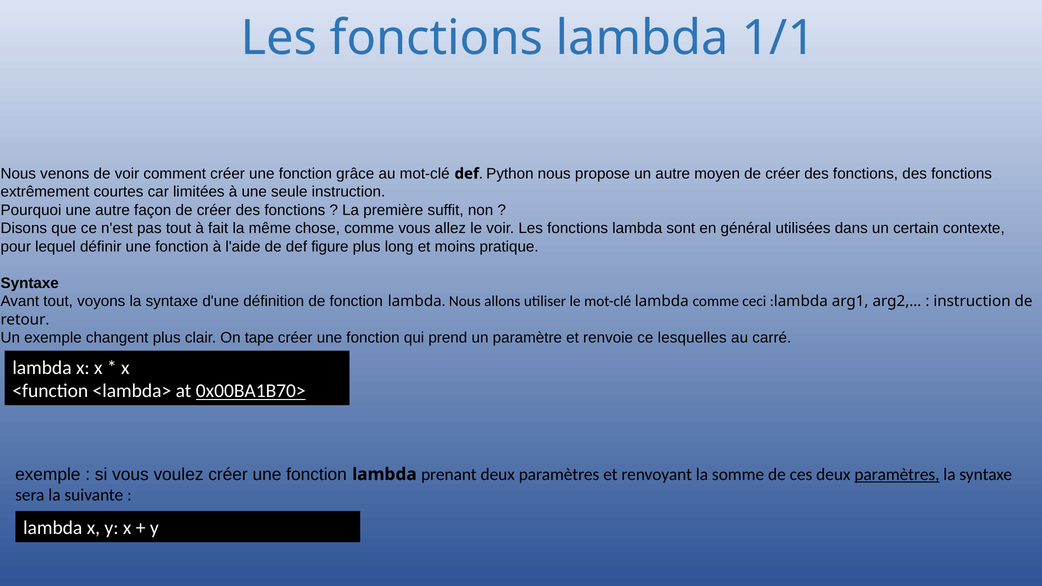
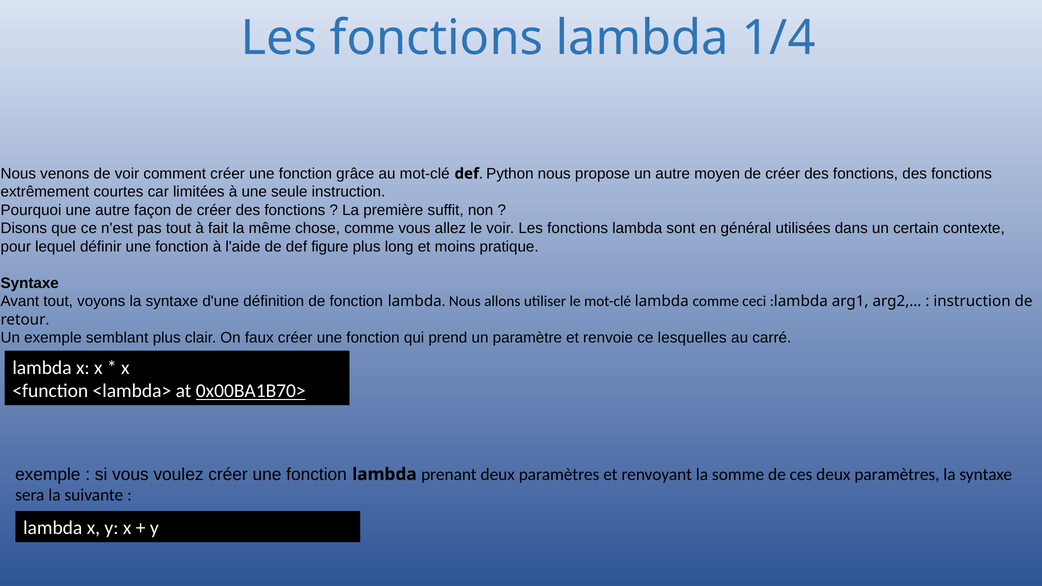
1/1: 1/1 -> 1/4 (779, 38)
changent: changent -> semblant (117, 338)
tape: tape -> faux (259, 338)
paramètres underline: present -> none (897, 474)
